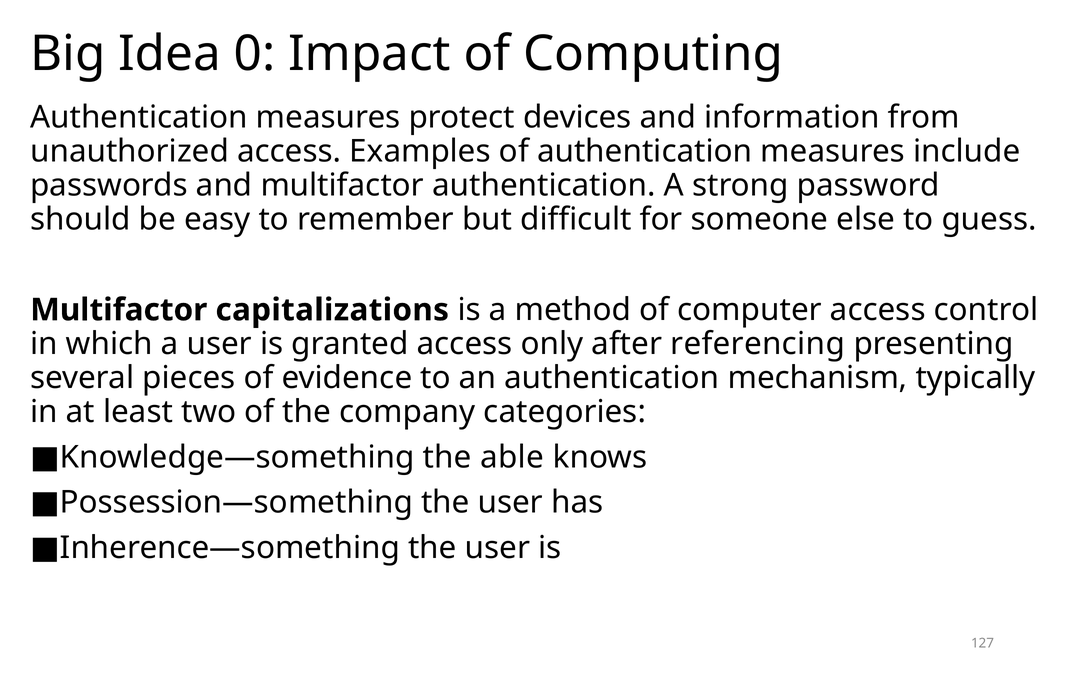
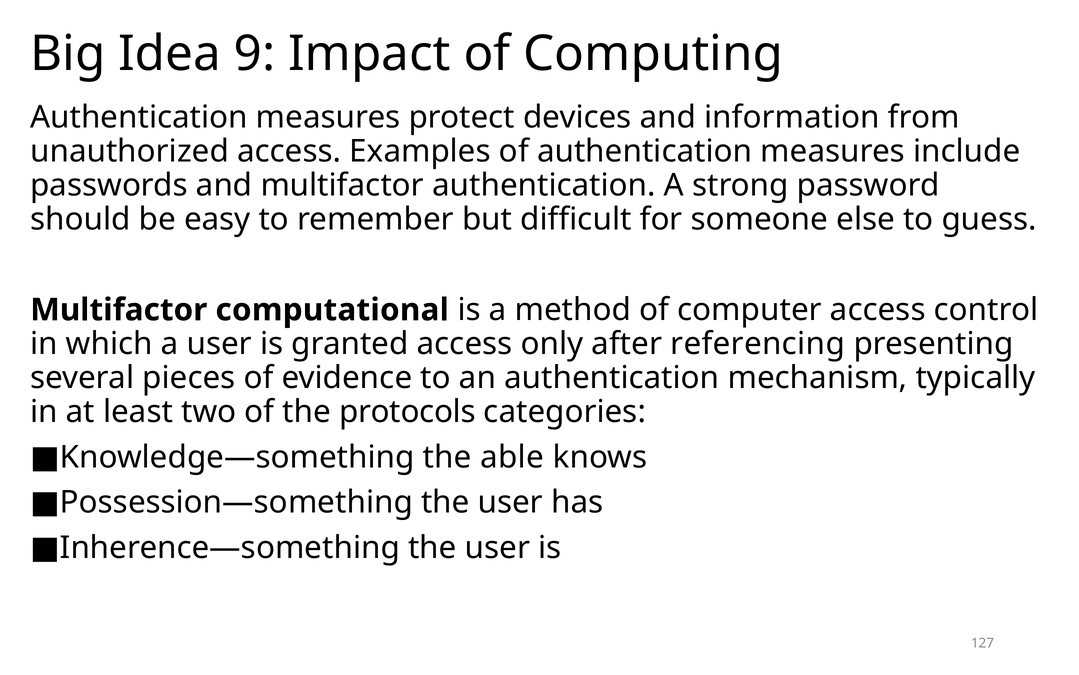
0: 0 -> 9 (255, 54)
capitalizations: capitalizations -> computational (332, 310)
company: company -> protocols (407, 412)
